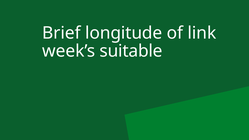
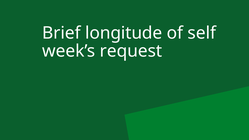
link: link -> self (202, 33)
suitable: suitable -> request (131, 51)
